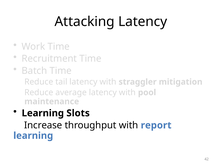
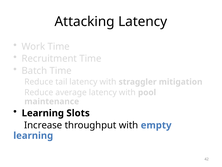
report: report -> empty (156, 125)
